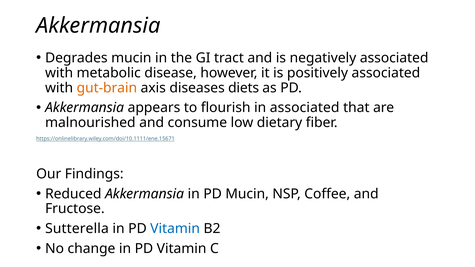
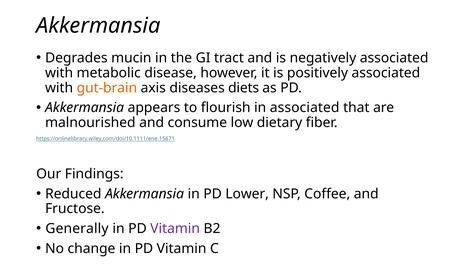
PD Mucin: Mucin -> Lower (247, 194)
Sutterella: Sutterella -> Generally (77, 229)
Vitamin colour: blue -> purple (175, 229)
